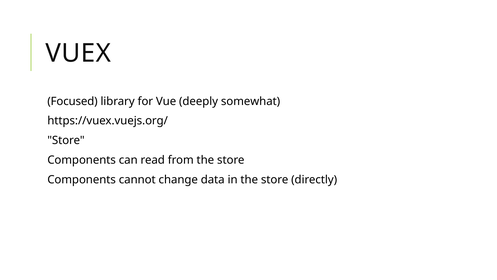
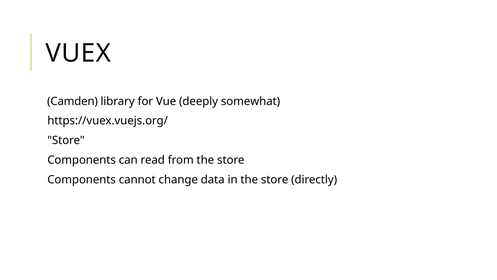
Focused: Focused -> Camden (72, 101)
